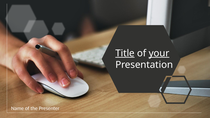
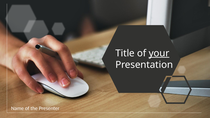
Title underline: present -> none (125, 53)
